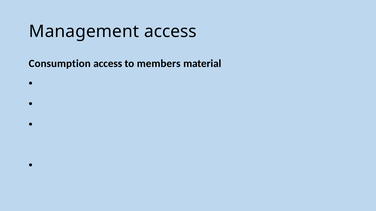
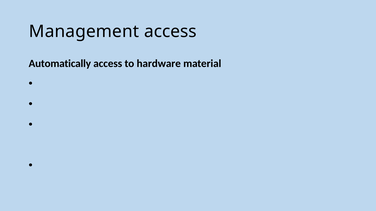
Consumption: Consumption -> Automatically (60, 64)
members: members -> hardware (159, 64)
